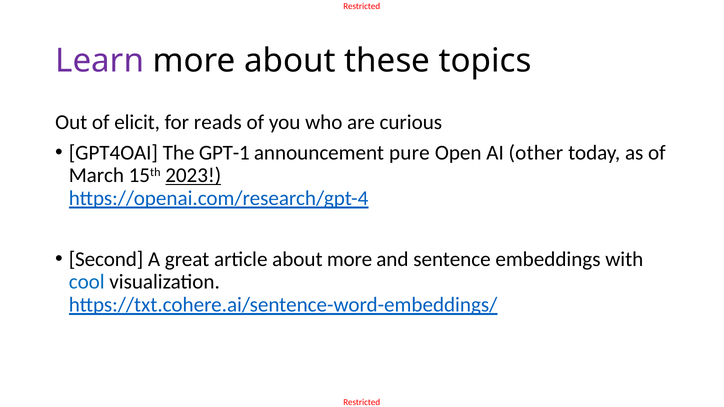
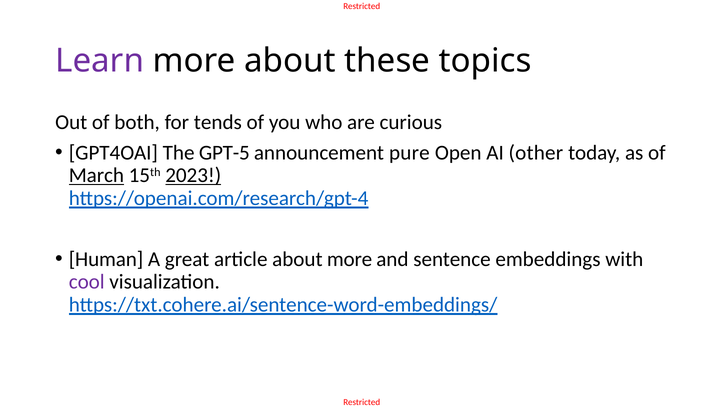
elicit: elicit -> both (137, 122)
reads: reads -> tends (218, 122)
GPT-1: GPT-1 -> GPT-5 (224, 153)
March underline: none -> present (96, 175)
Second: Second -> Human (106, 259)
cool colour: blue -> purple (87, 282)
